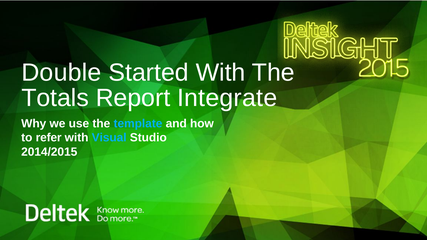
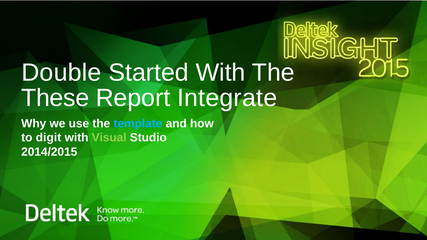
Totals: Totals -> These (55, 98)
refer: refer -> digit (49, 138)
Visual colour: light blue -> light green (109, 138)
